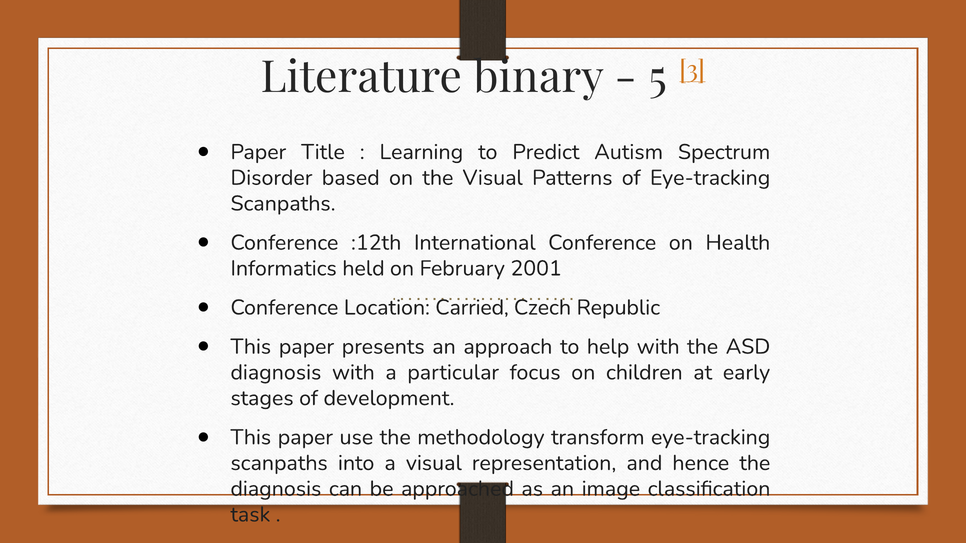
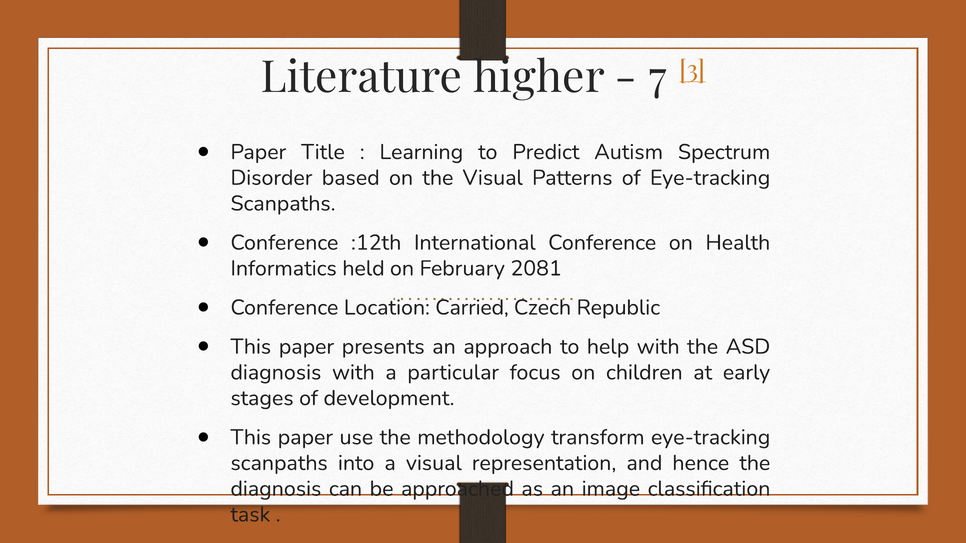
binary: binary -> higher (539, 78)
5: 5 -> 7 (658, 78)
2001: 2001 -> 2081 (536, 268)
